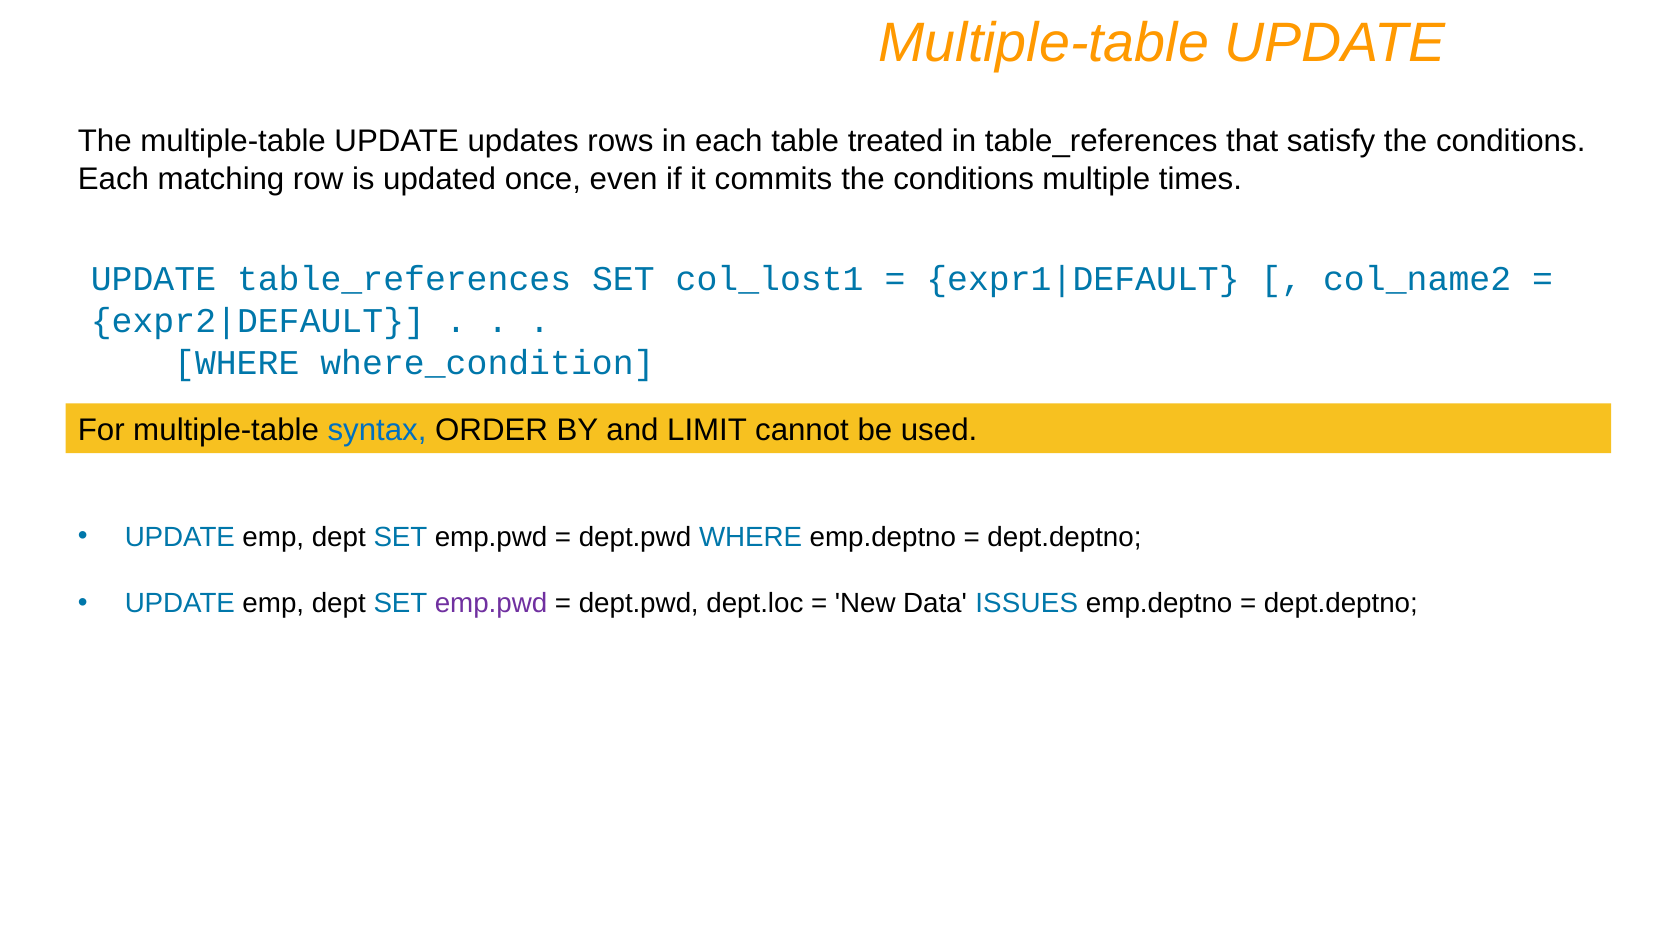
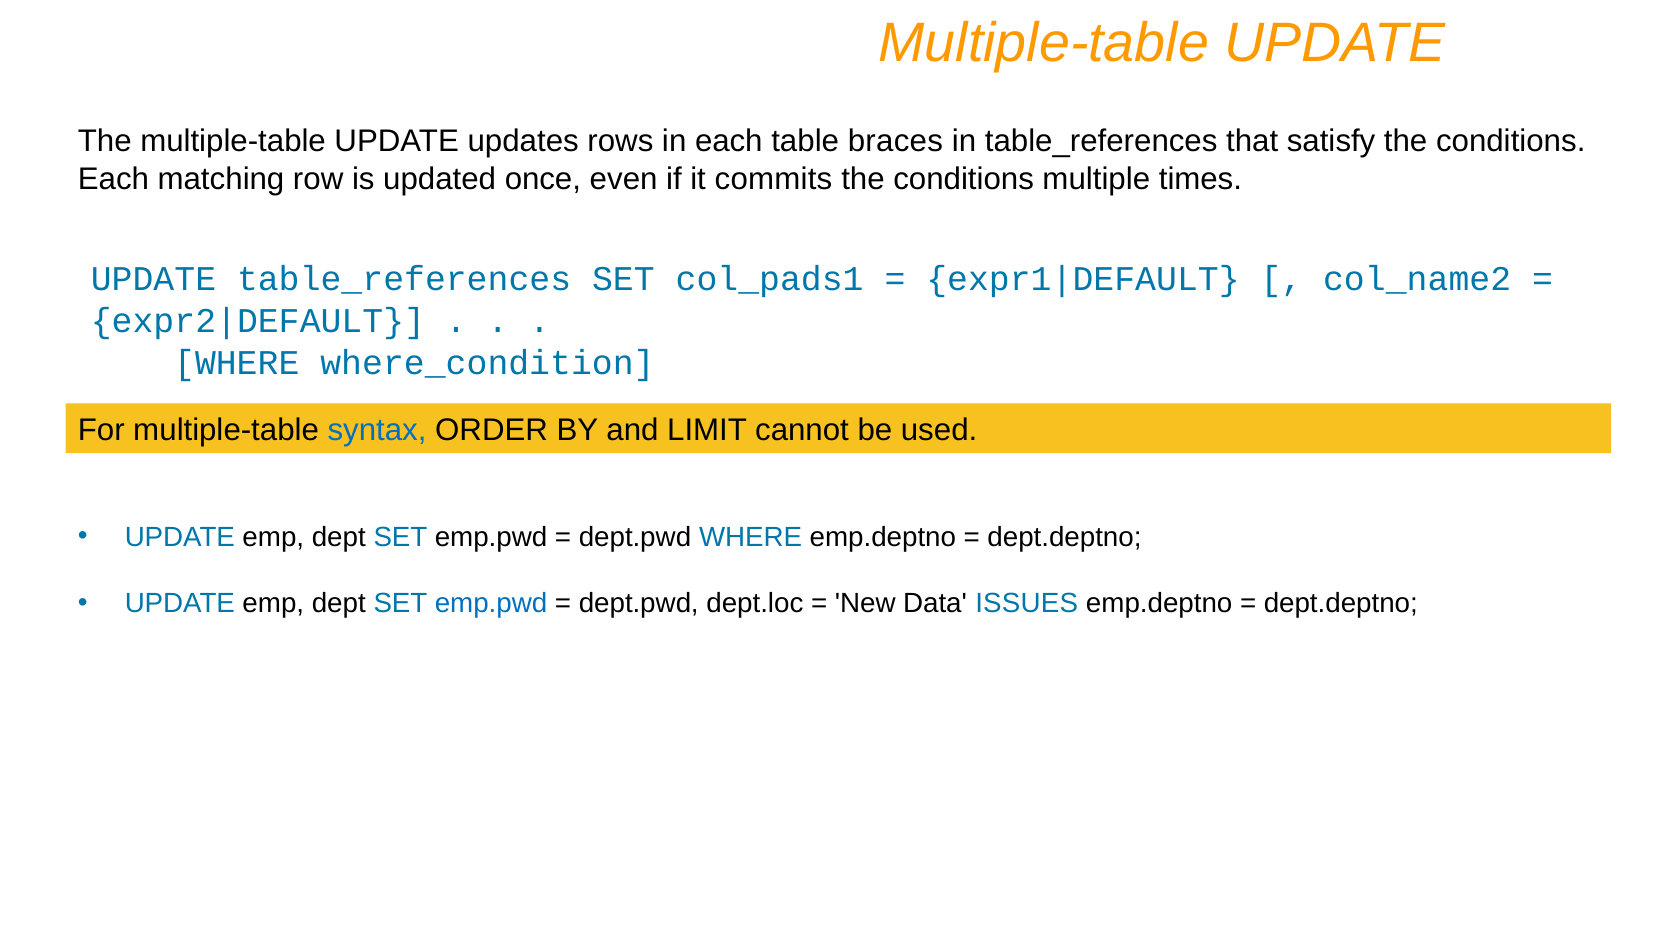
treated: treated -> braces (895, 142)
col_lost1: col_lost1 -> col_pads1 (770, 279)
emp.pwd colour: purple -> blue (491, 604)
